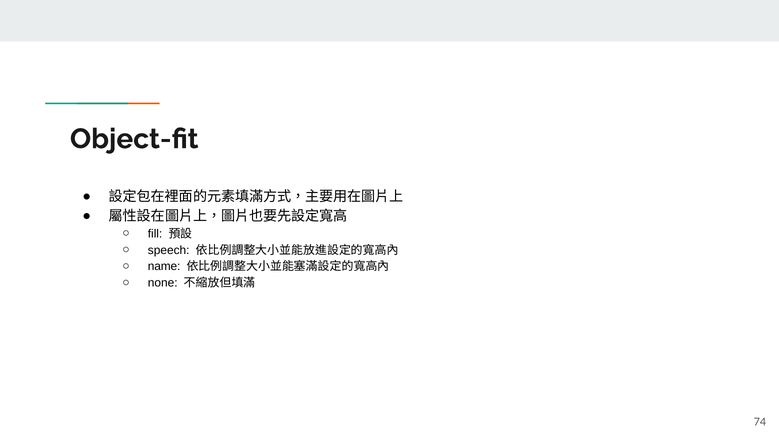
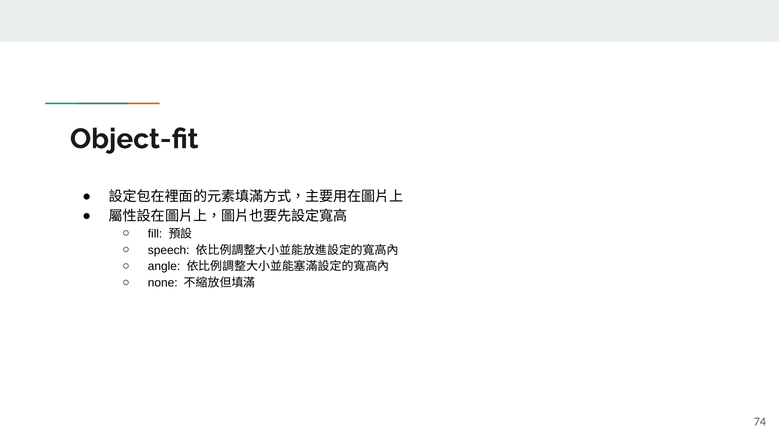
name: name -> angle (164, 267)
